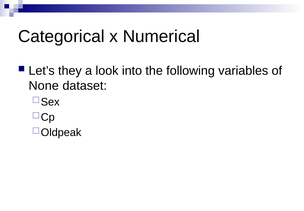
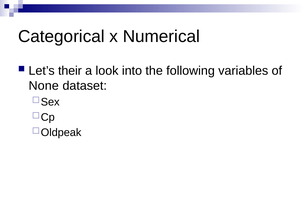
they: they -> their (70, 71)
